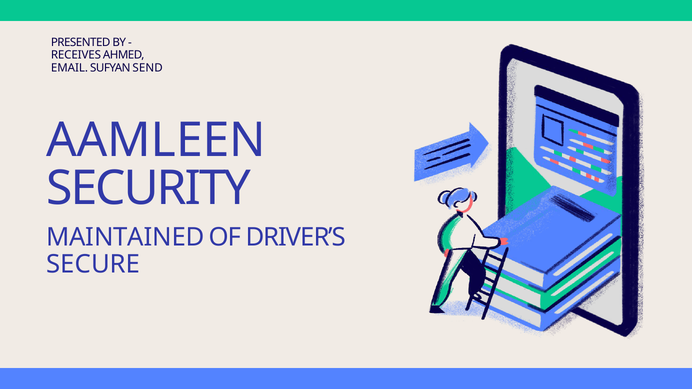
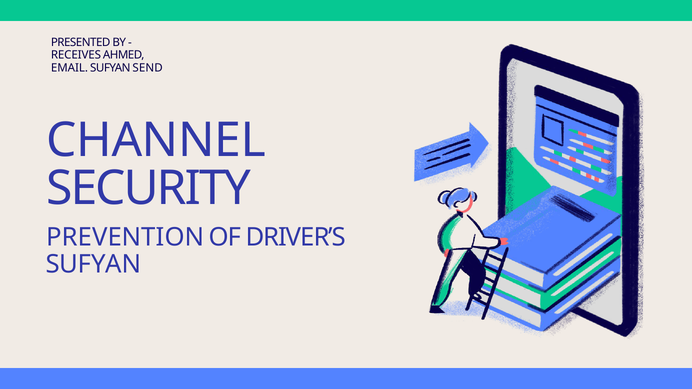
AAMLEEN: AAMLEEN -> CHANNEL (156, 141)
MAINTAINED: MAINTAINED -> PREVENTION (125, 237)
SECURE: SECURE -> SUFYAN (93, 265)
